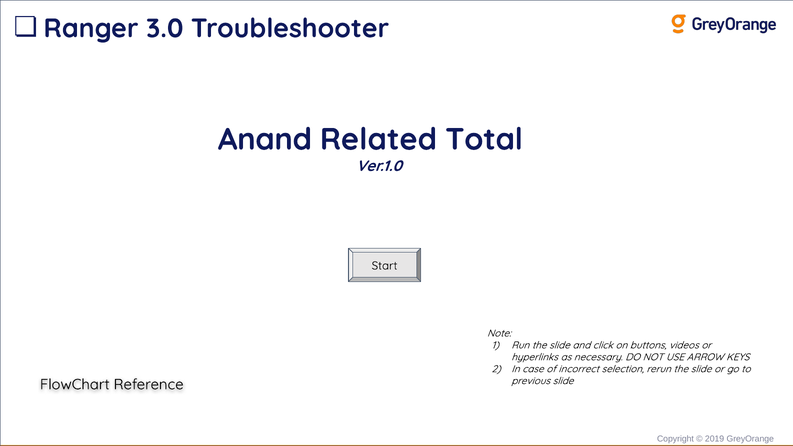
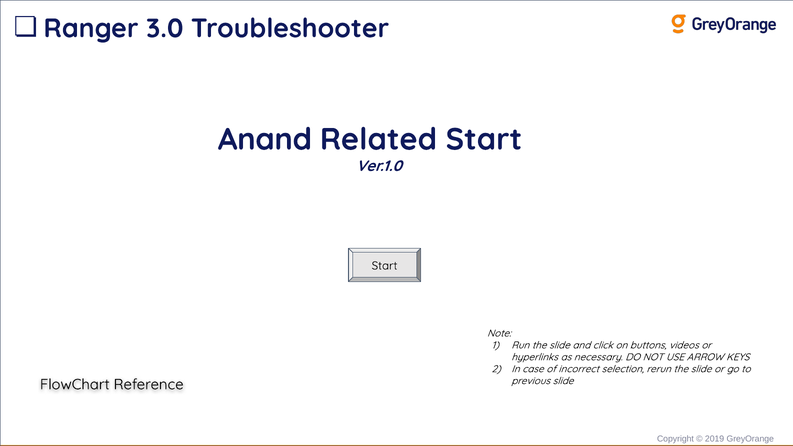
Related Total: Total -> Start (484, 139)
